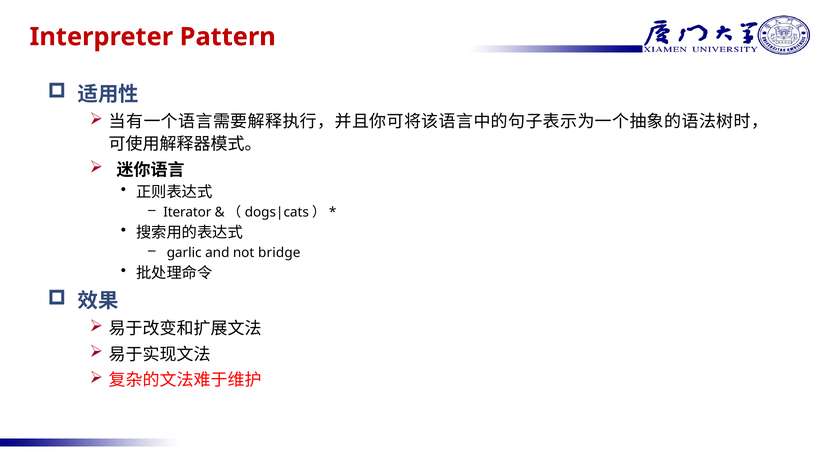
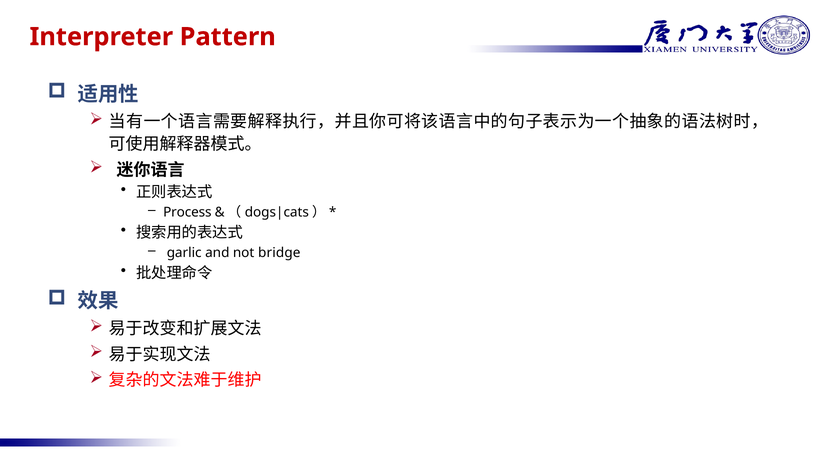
Iterator: Iterator -> Process (187, 212)
